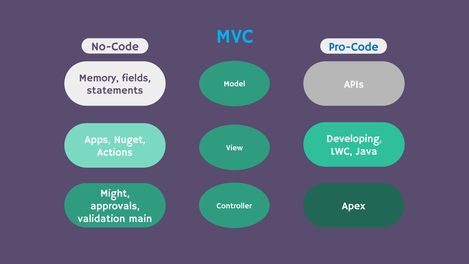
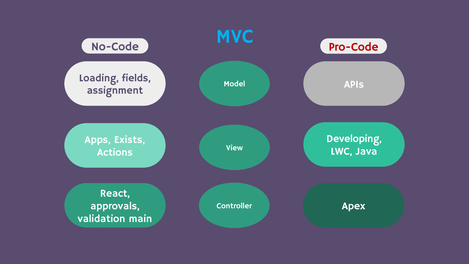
Pro-Code colour: blue -> red (354, 47)
Memory: Memory -> Loading (99, 78)
statements: statements -> assignment (115, 90)
Nuget: Nuget -> Exists (130, 140)
Might: Might -> React (115, 193)
